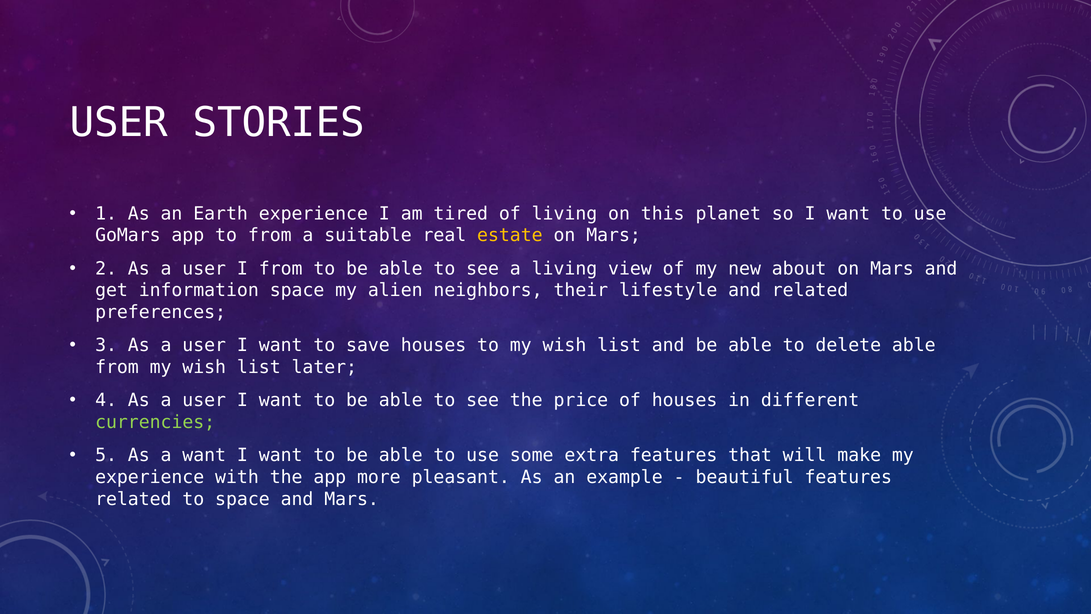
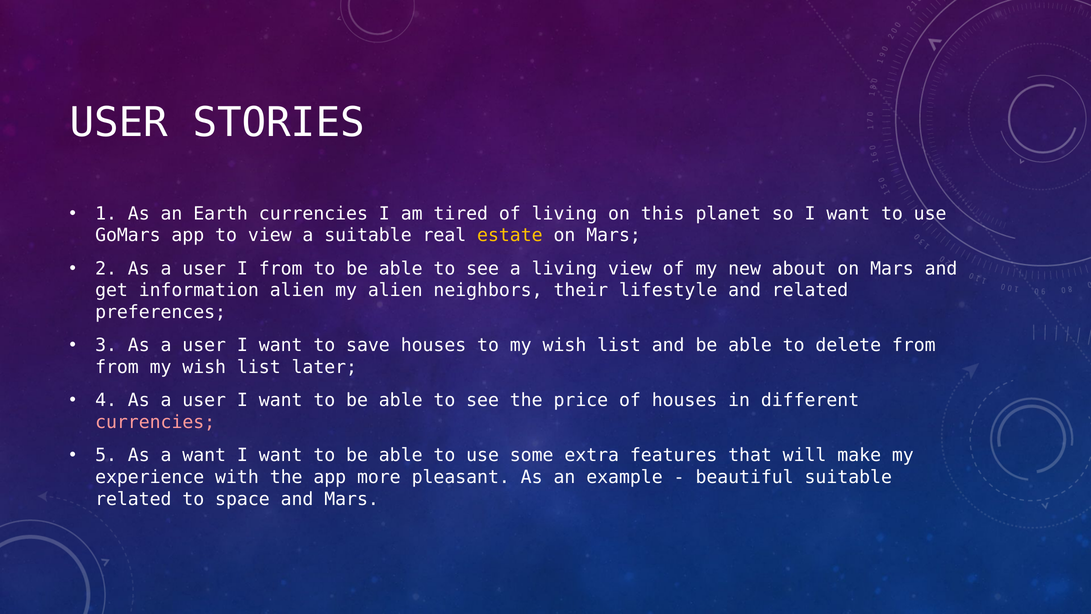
Earth experience: experience -> currencies (313, 213)
to from: from -> view (270, 235)
information space: space -> alien (297, 290)
delete able: able -> from (914, 345)
currencies colour: light green -> pink (155, 422)
beautiful features: features -> suitable (848, 477)
